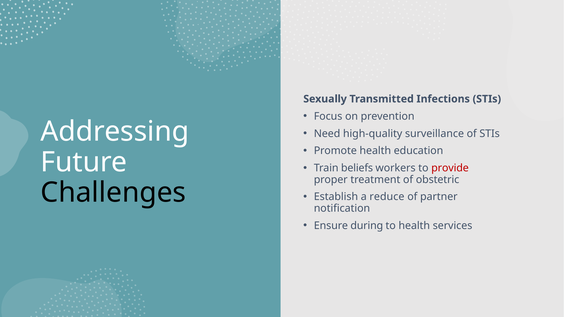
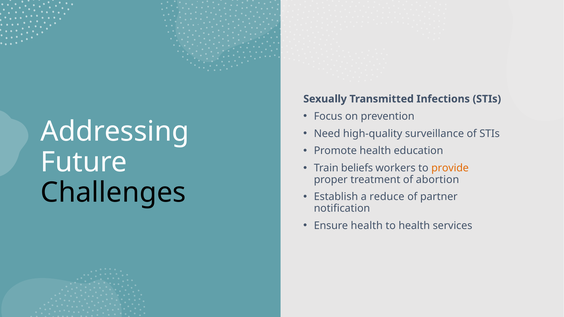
provide colour: red -> orange (450, 168)
obstetric: obstetric -> abortion (438, 180)
Ensure during: during -> health (367, 226)
